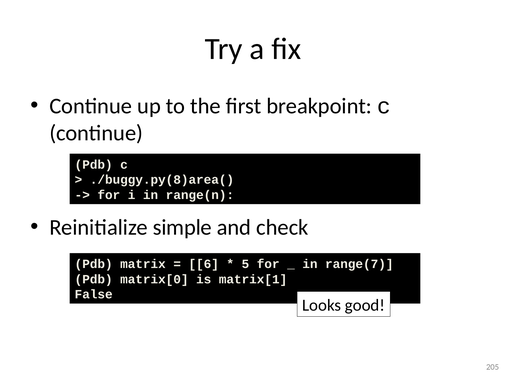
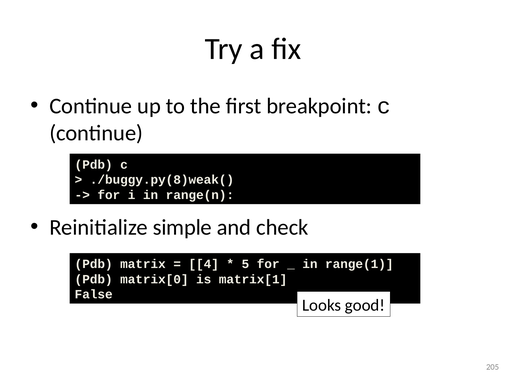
./buggy.py(8)area(: ./buggy.py(8)area( -> ./buggy.py(8)weak( (162, 180)
6: 6 -> 4 (204, 264)
range(7: range(7 -> range(1 (359, 264)
